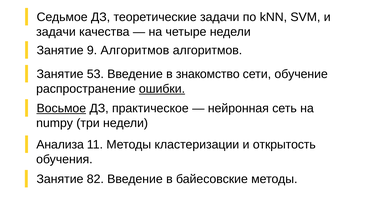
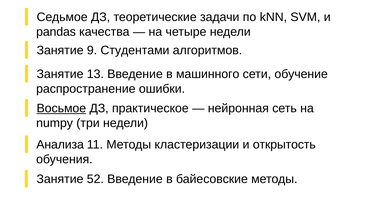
задачи: задачи -> pandas (56, 32)
9 Алгоритмов: Алгоритмов -> Студентами (135, 50)
53: 53 -> 13 (95, 74)
знакомство: знакомство -> машинного (208, 74)
ошибки underline: present -> none (162, 89)
82: 82 -> 52 (95, 179)
